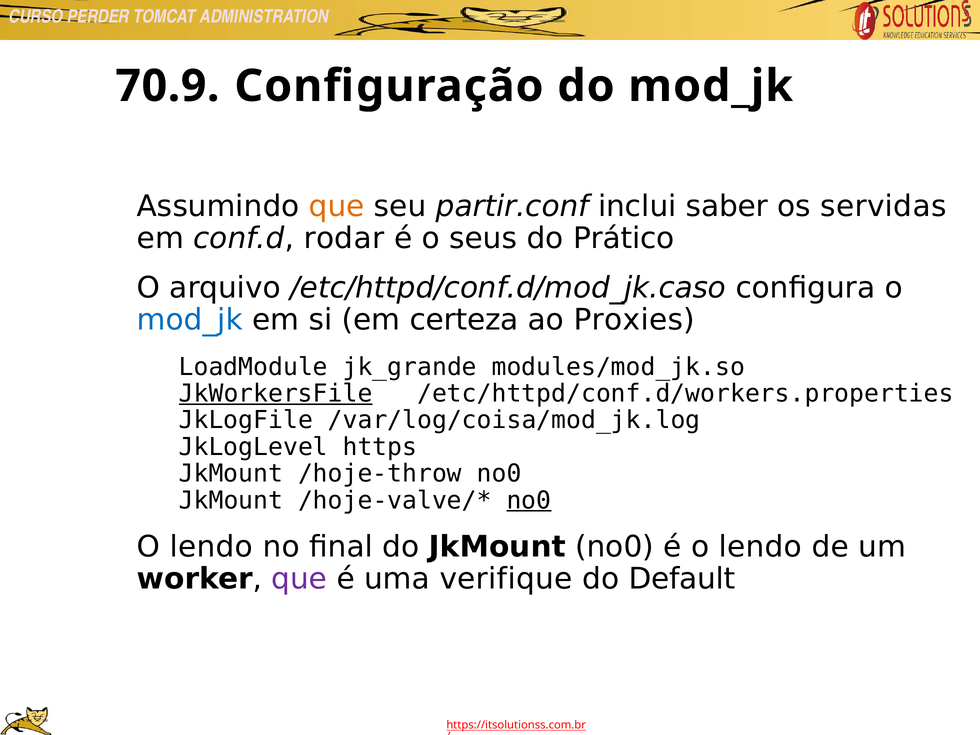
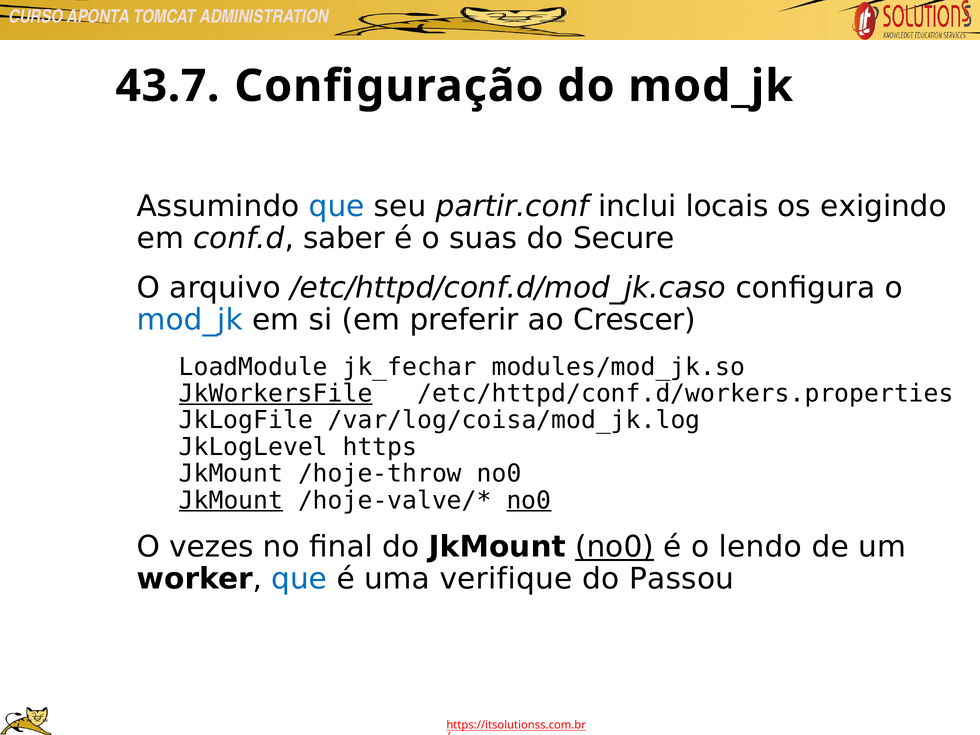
PERDER: PERDER -> APONTA (98, 17)
70.9: 70.9 -> 43.7 (167, 86)
que colour: orange -> blue (337, 207)
saber: saber -> locais (727, 207)
servidas: servidas -> exigindo (884, 207)
rodar: rodar -> saber (344, 239)
seus: seus -> suas (483, 239)
Prático: Prático -> Secure (624, 239)
certeza: certeza -> preferir (464, 320)
Proxies: Proxies -> Crescer (635, 320)
jk_grande: jk_grande -> jk_fechar (410, 367)
JkMount underline: none -> present (231, 500)
lendo: lendo -> vezes (212, 547)
no0 underline: none -> present (615, 547)
que colour: purple -> blue (299, 579)
Default: Default -> Passou (682, 579)
